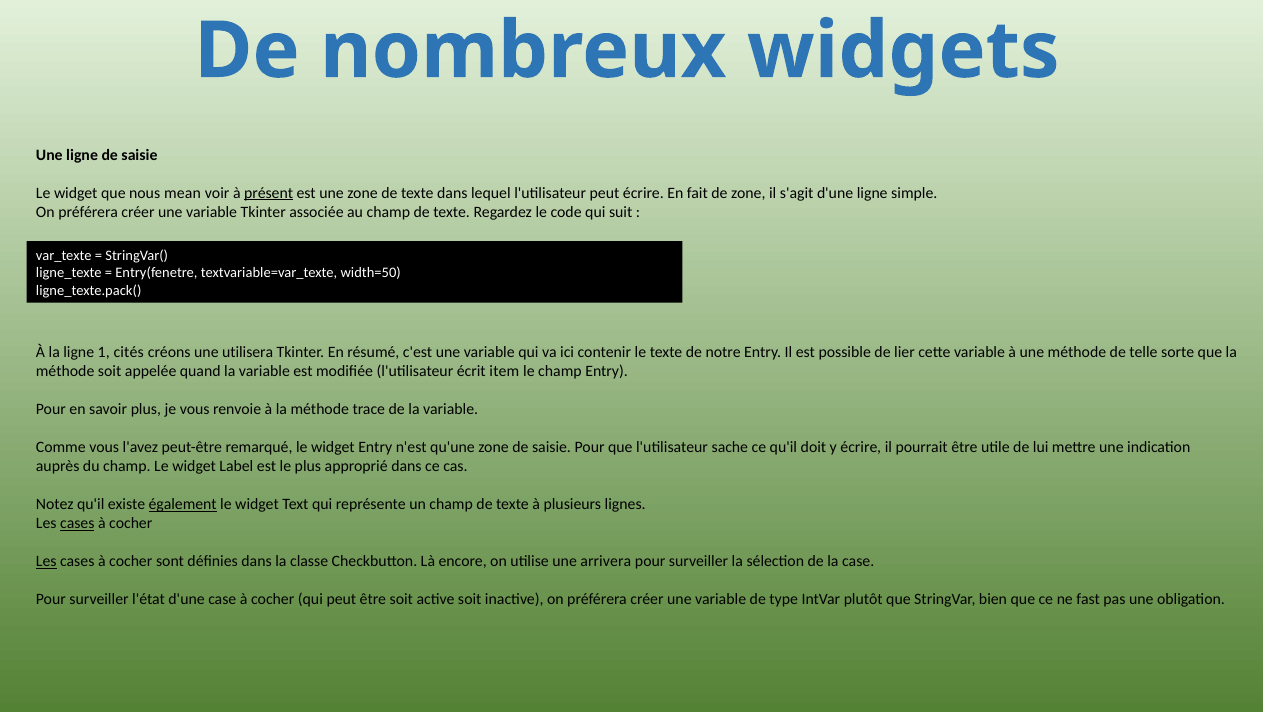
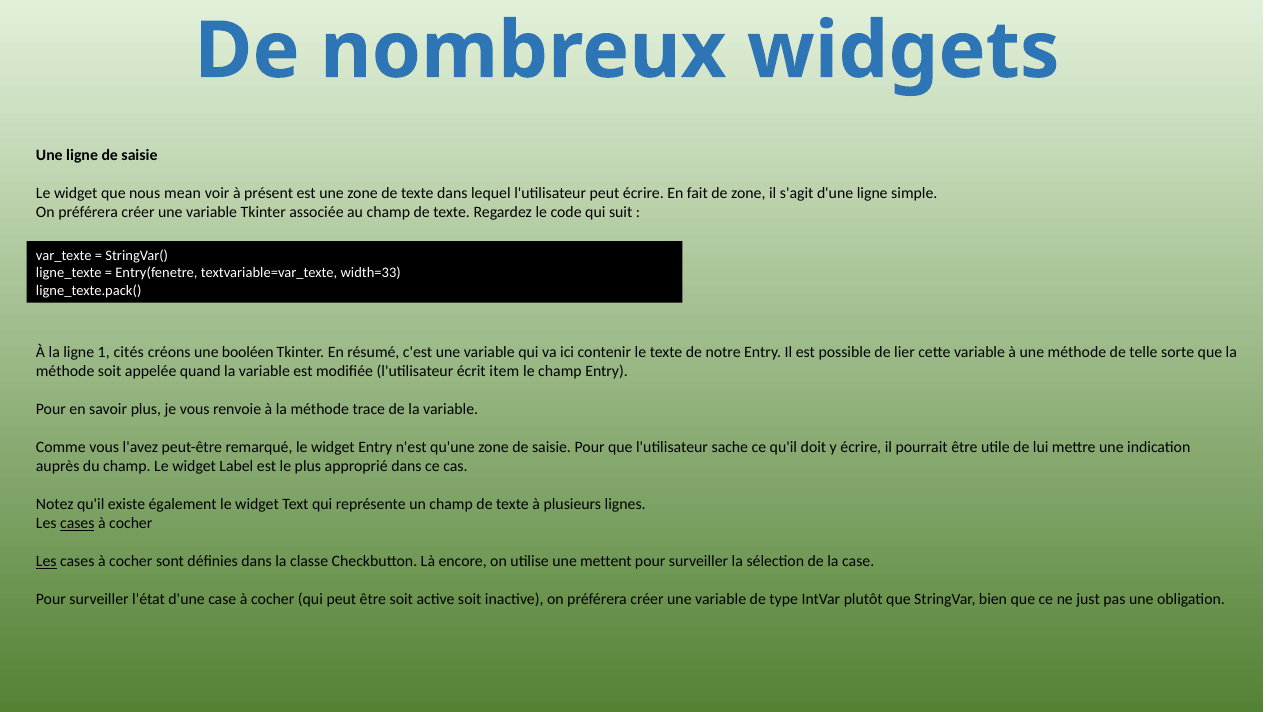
présent underline: present -> none (269, 193)
width=50: width=50 -> width=33 (371, 273)
utilisera: utilisera -> booléen (248, 353)
également underline: present -> none (183, 505)
arrivera: arrivera -> mettent (606, 562)
fast: fast -> just (1088, 600)
